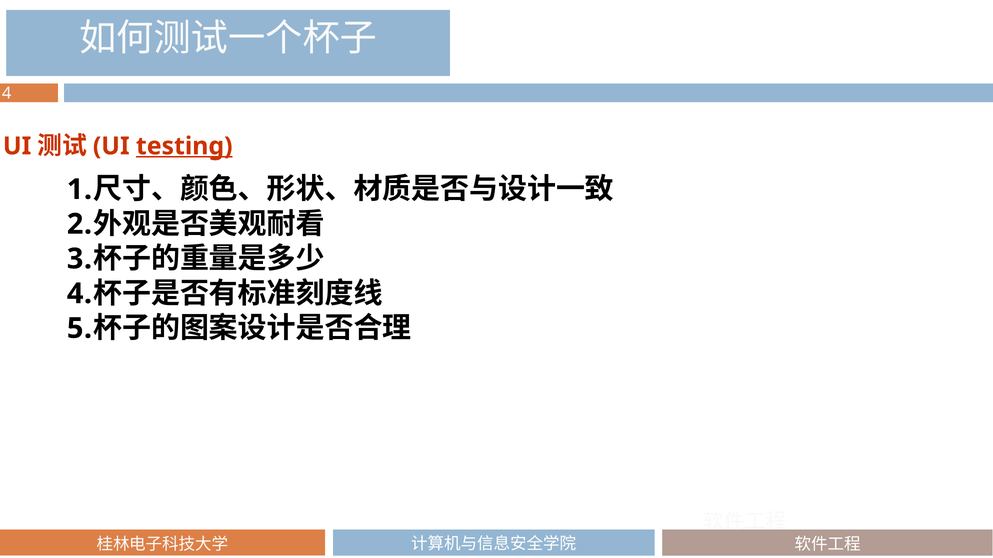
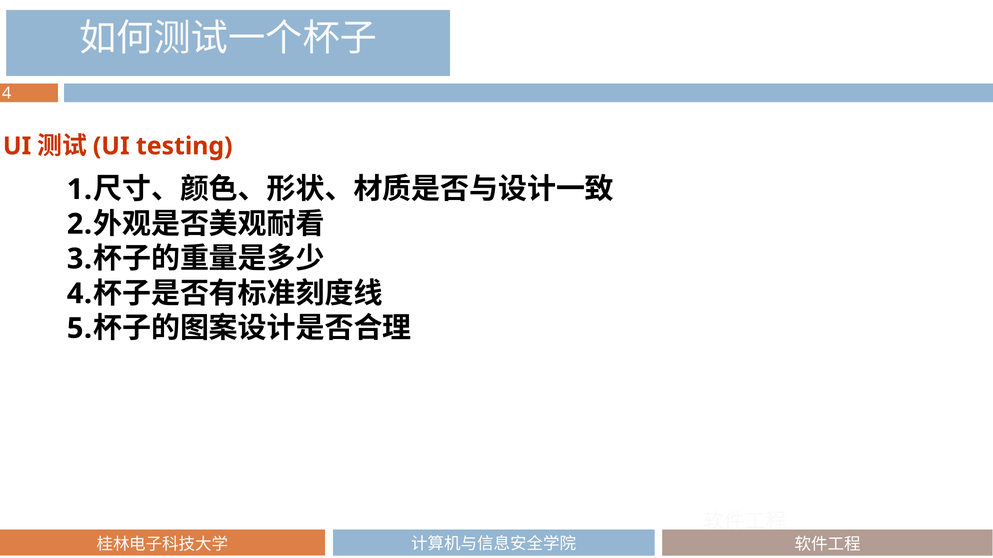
testing underline: present -> none (184, 146)
